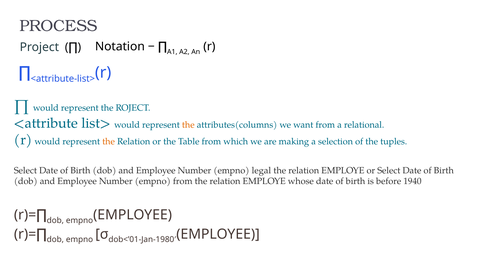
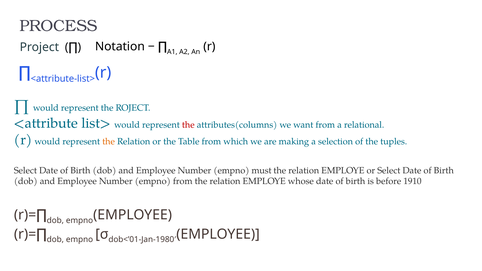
the colour: orange -> red (188, 125)
legal: legal -> must (261, 170)
1940: 1940 -> 1910 (412, 181)
